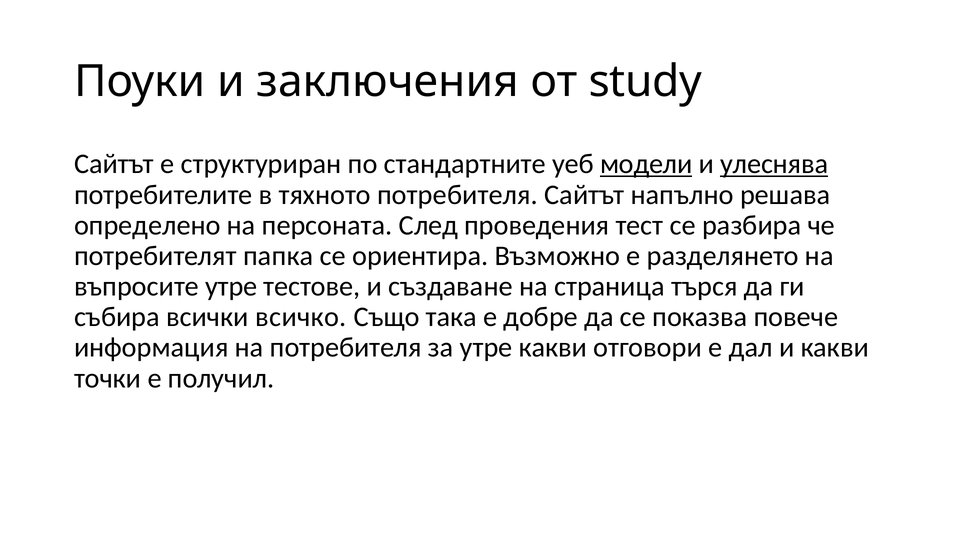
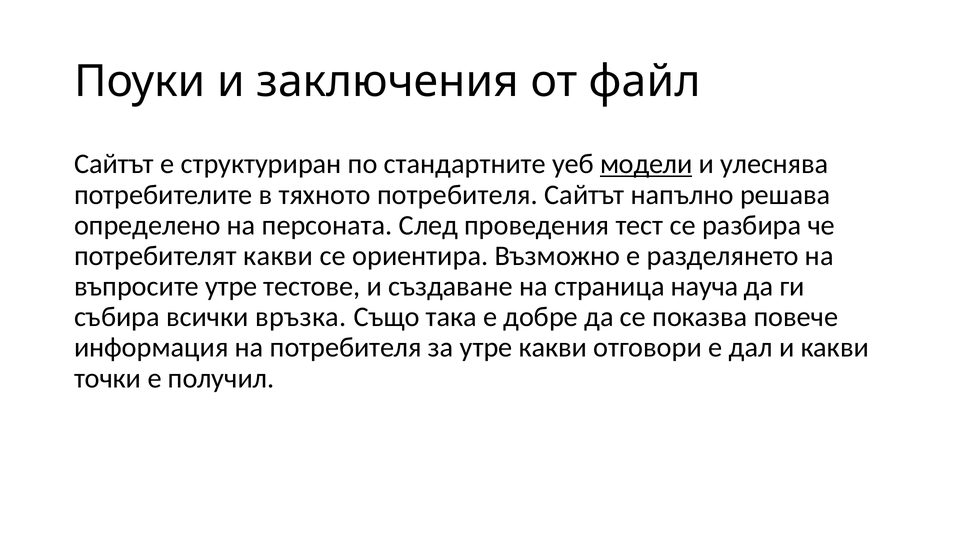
study: study -> файл (645, 82)
улеснява underline: present -> none (774, 164)
потребителят папка: папка -> какви (278, 256)
търся: търся -> науча (705, 287)
всичко: всичко -> връзка (301, 317)
